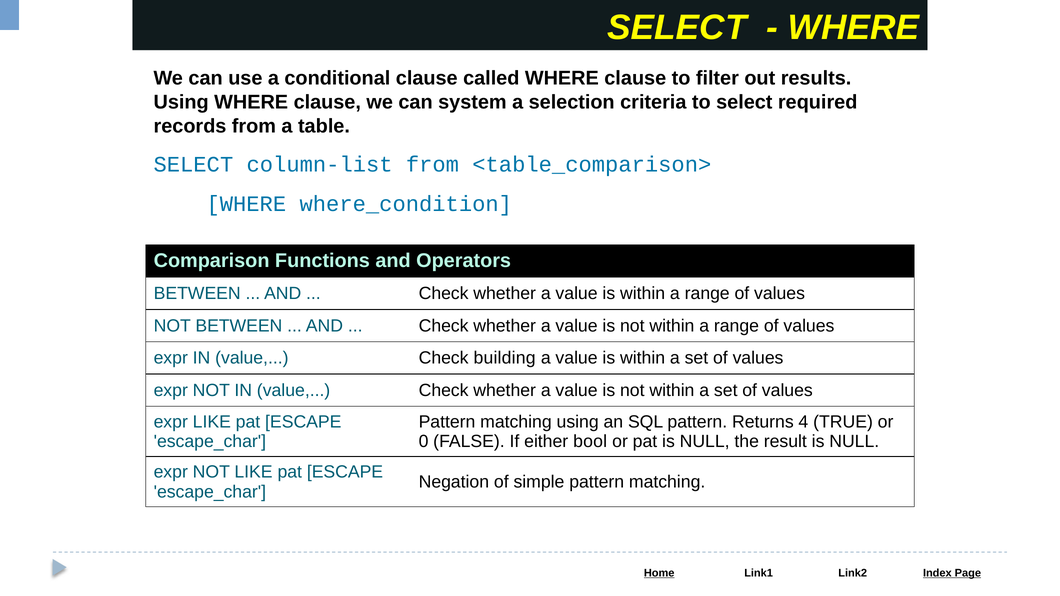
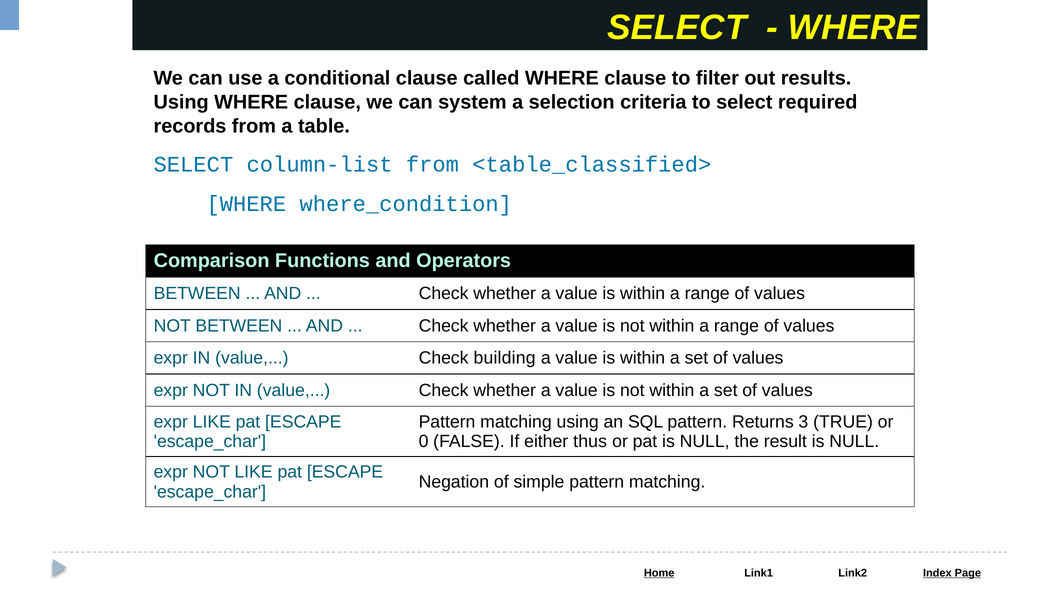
<table_comparison>: <table_comparison> -> <table_classified> (592, 164)
4: 4 -> 3 (803, 422)
bool: bool -> thus (590, 442)
